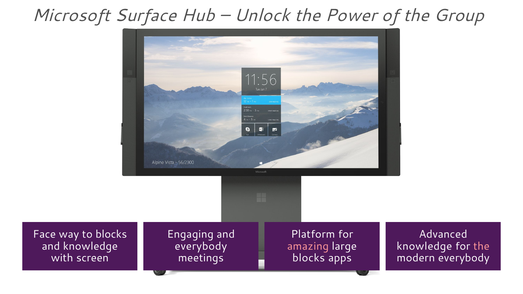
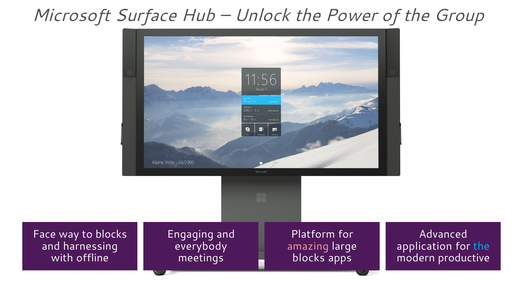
and knowledge: knowledge -> harnessing (90, 246)
knowledge: knowledge -> application (424, 246)
the colour: pink -> light blue (481, 246)
screen: screen -> offline (92, 258)
modern everybody: everybody -> productive (464, 258)
